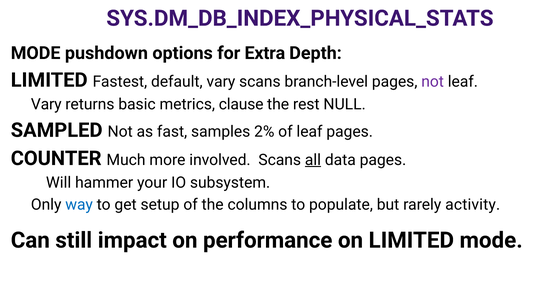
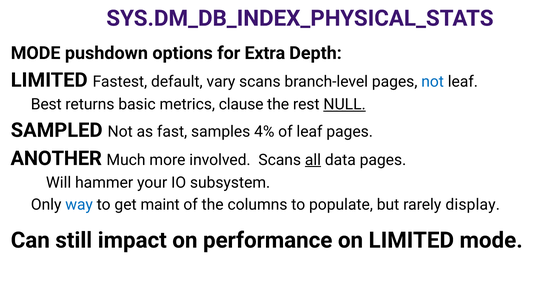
not colour: purple -> blue (433, 82)
Vary: Vary -> Best (46, 104)
NULL underline: none -> present (345, 104)
2%: 2% -> 4% (264, 132)
COUNTER: COUNTER -> ANOTHER (56, 158)
setup: setup -> maint (160, 205)
activity: activity -> display (473, 205)
